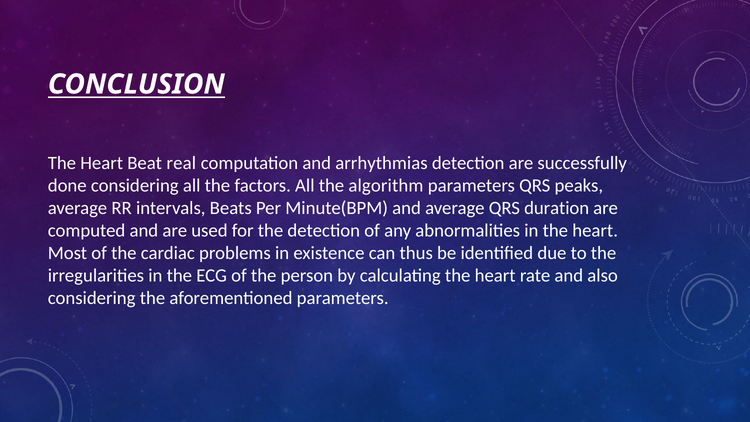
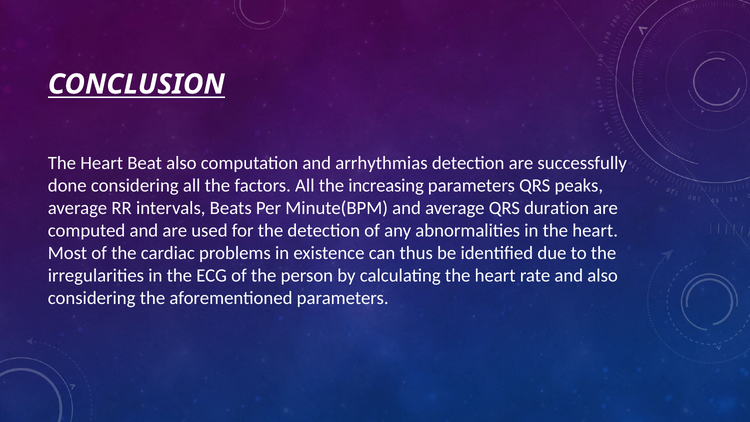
Beat real: real -> also (181, 163)
algorithm: algorithm -> increasing (386, 186)
